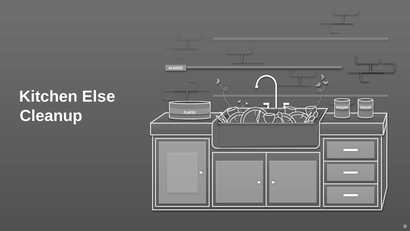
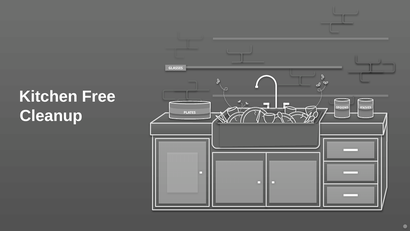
Else: Else -> Free (99, 96)
